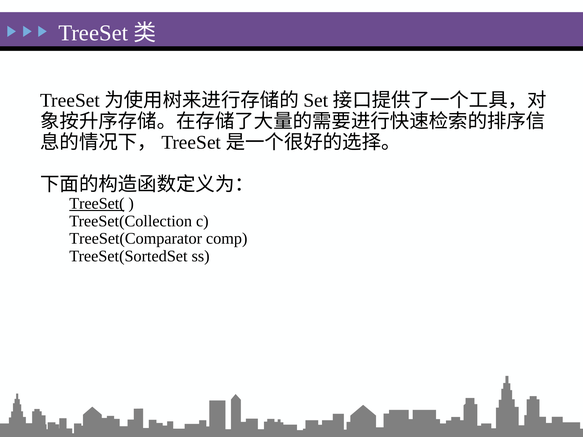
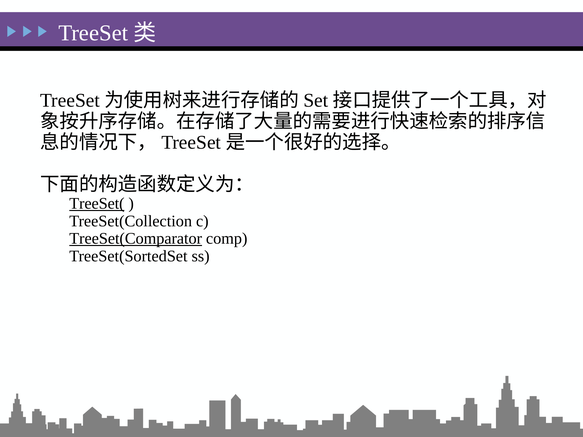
TreeSet(Comparator underline: none -> present (136, 239)
